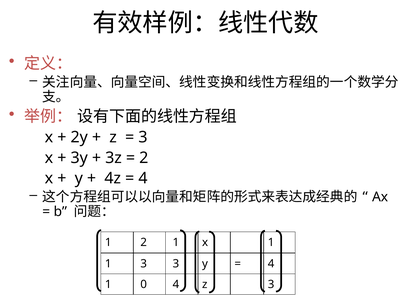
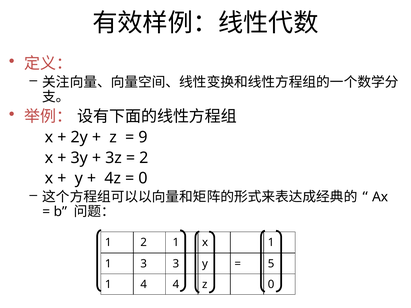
3: 3 -> 9 (143, 137)
4: 4 -> 0 (143, 178)
4: 4 -> 5 (271, 264)
1 0: 0 -> 4 (144, 285)
z 3: 3 -> 0 (271, 285)
